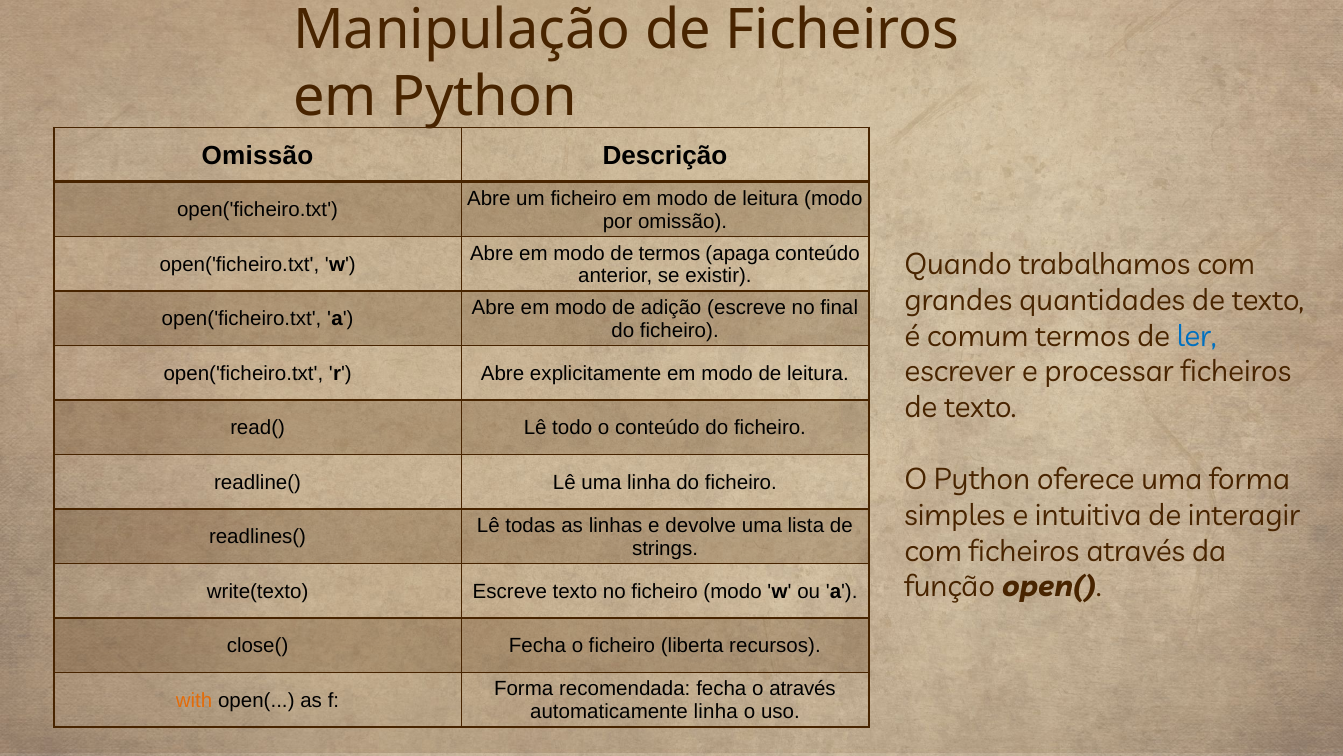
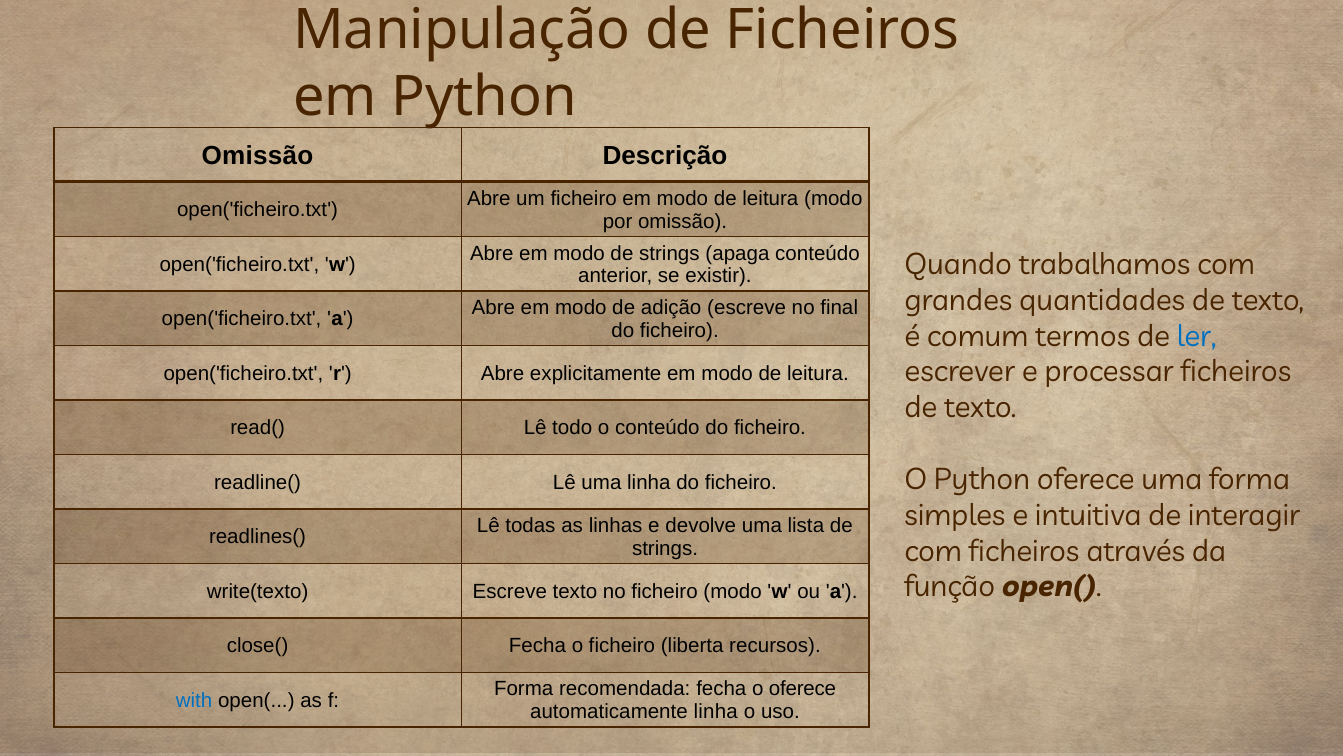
modo de termos: termos -> strings (669, 253)
o através: através -> oferece (803, 689)
with colour: orange -> blue (194, 700)
